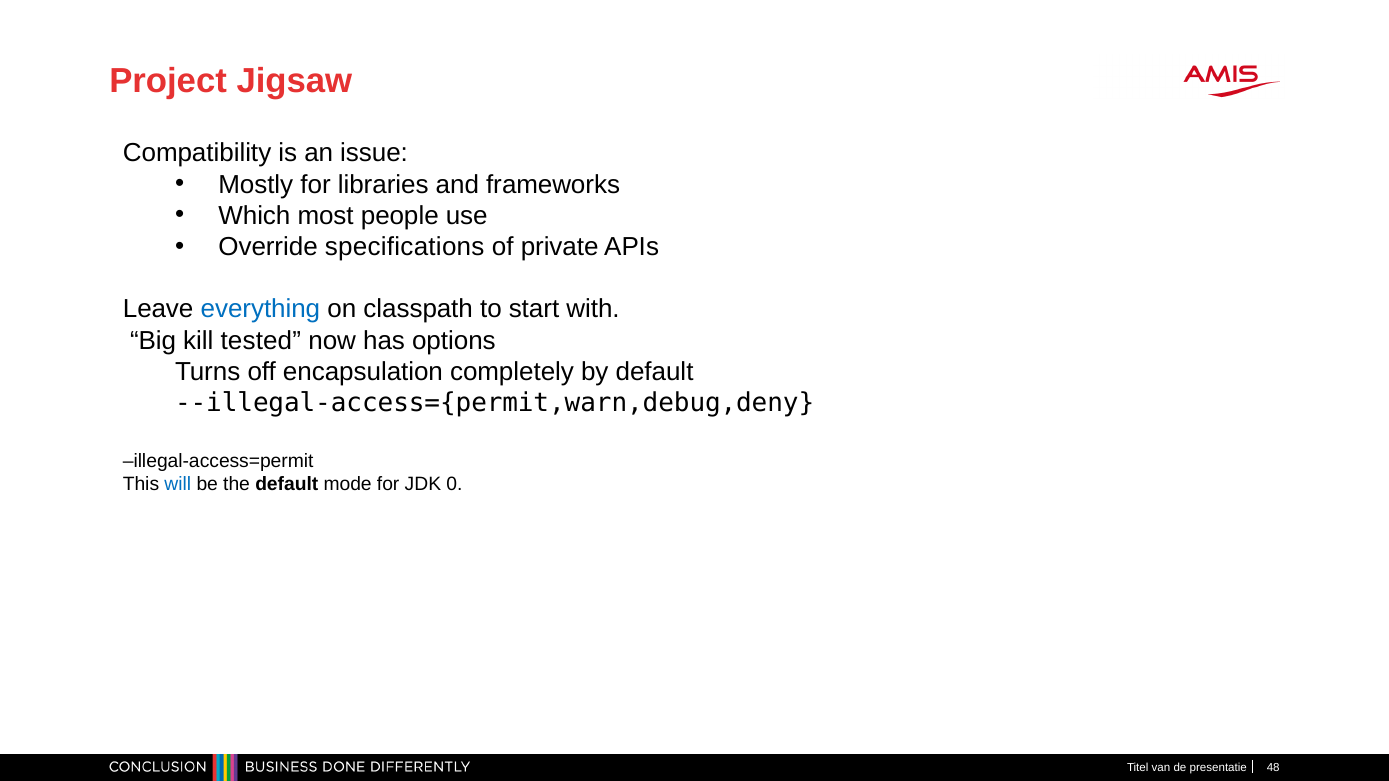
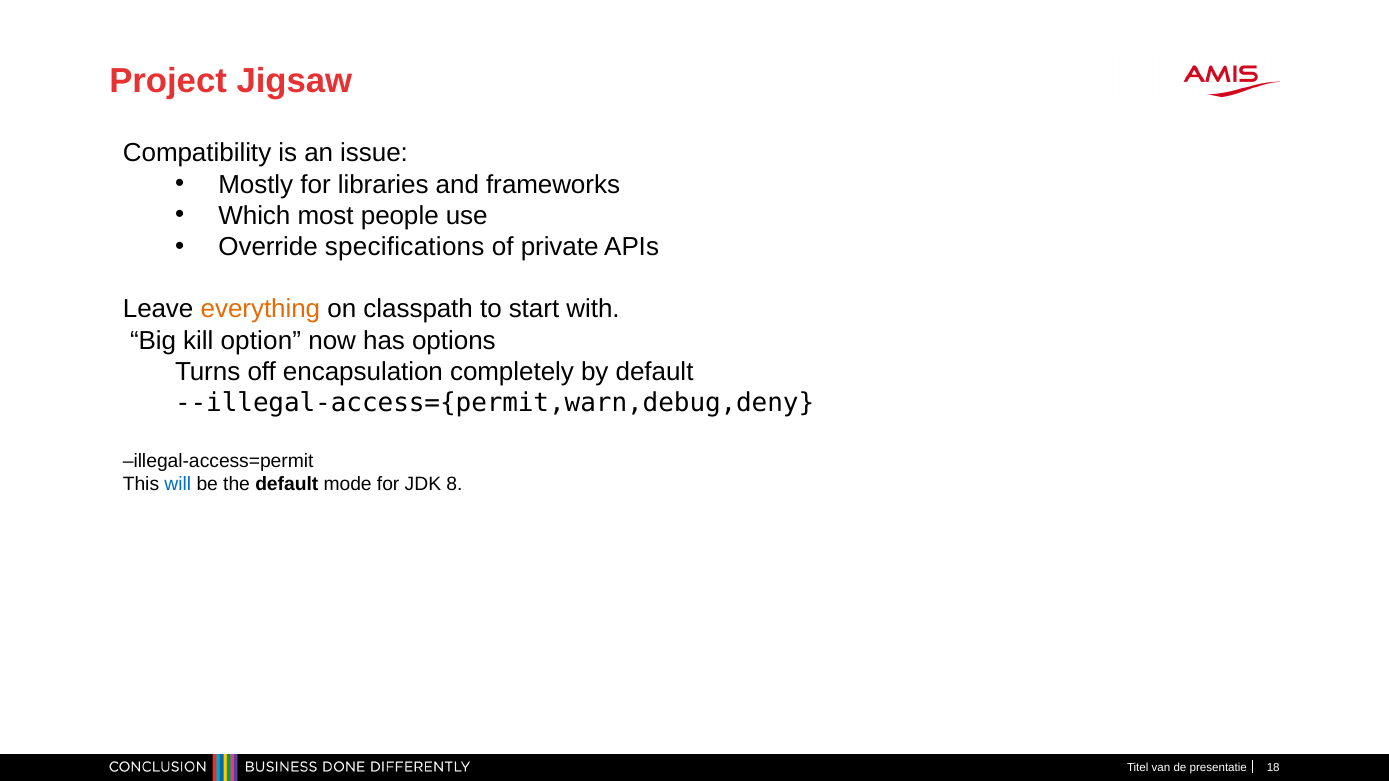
everything colour: blue -> orange (260, 310)
tested: tested -> option (261, 341)
0: 0 -> 8 (454, 484)
48: 48 -> 18 (1273, 768)
